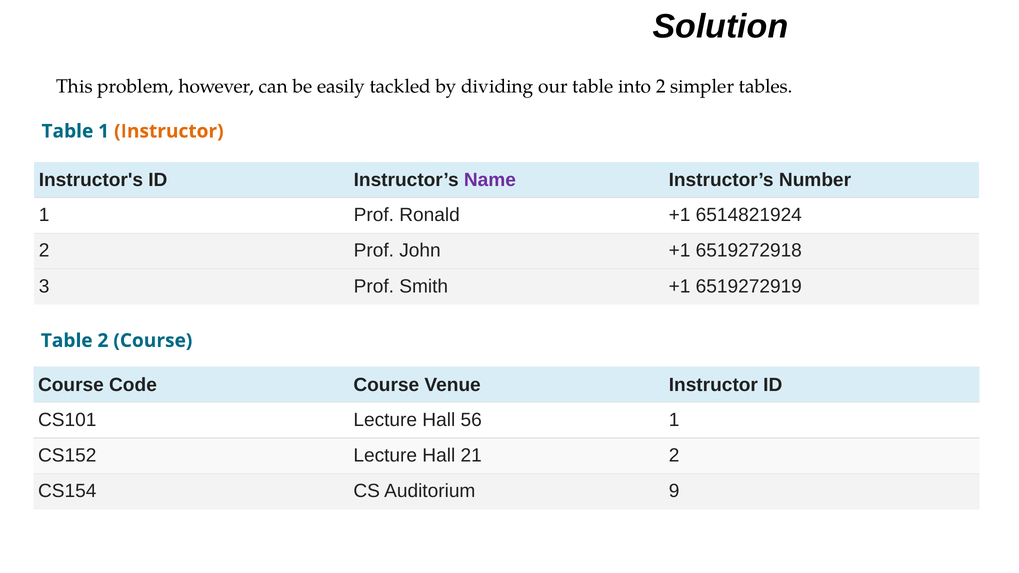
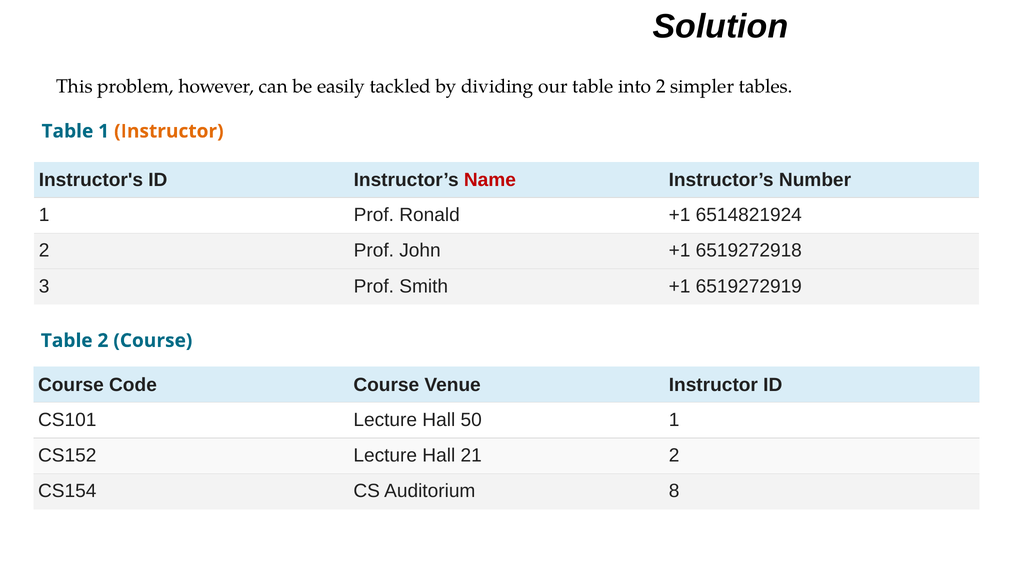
Name colour: purple -> red (490, 180)
56: 56 -> 50 (471, 420)
9: 9 -> 8 (674, 491)
